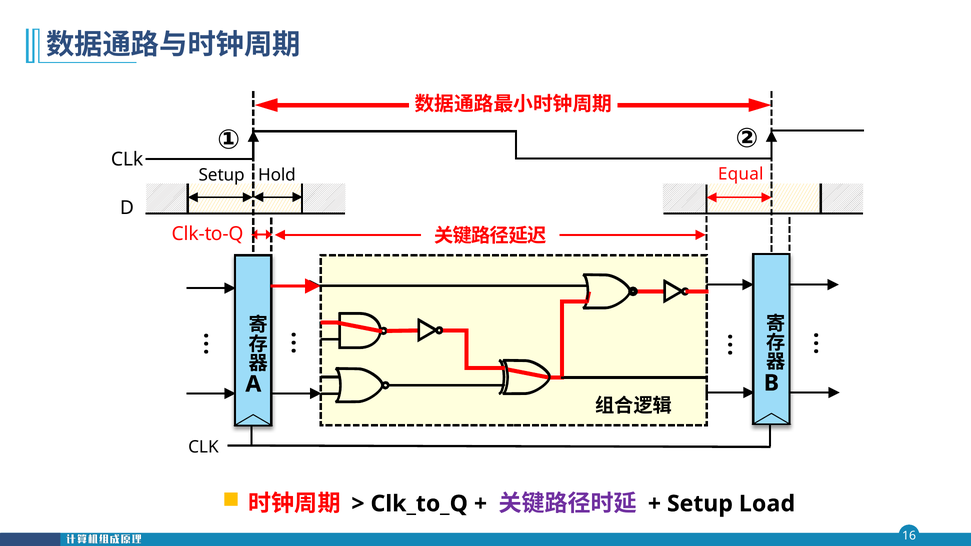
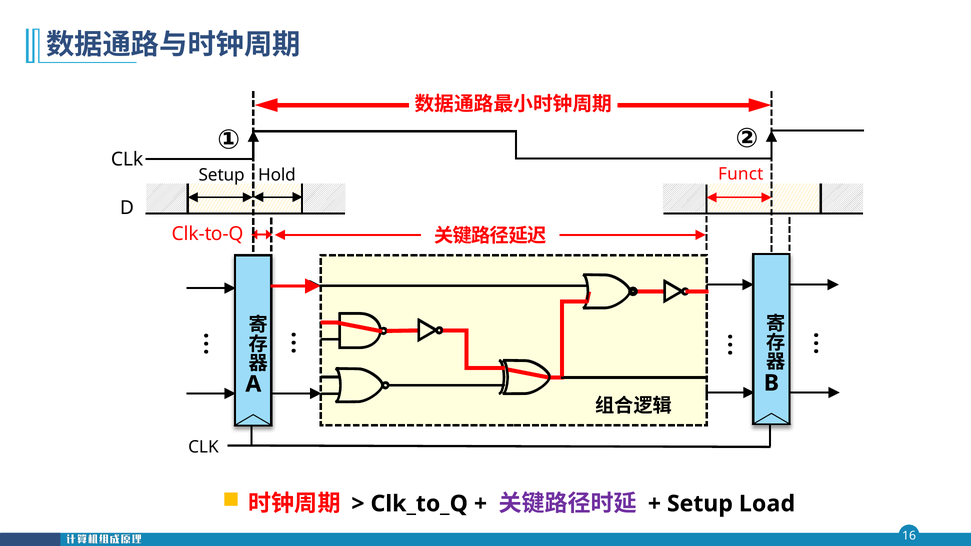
Equal: Equal -> Funct (741, 174)
